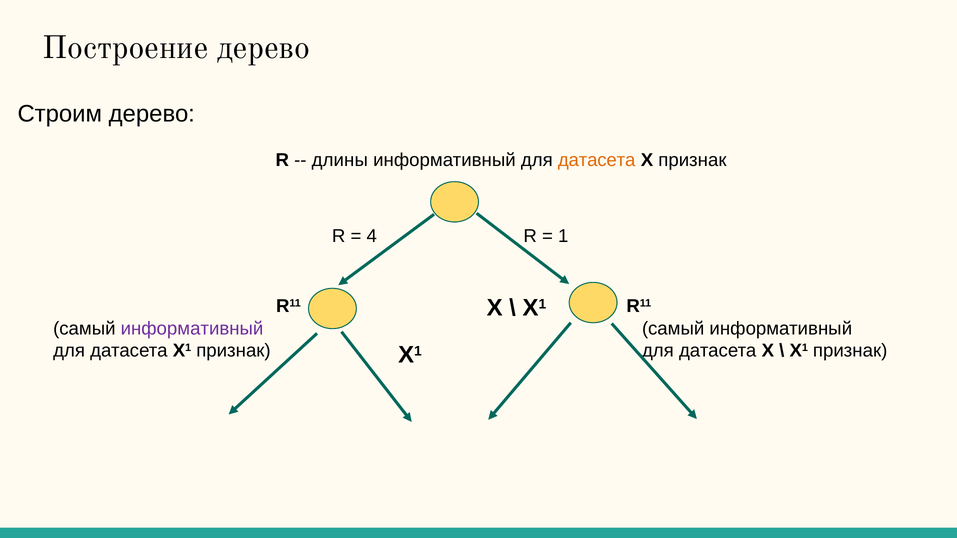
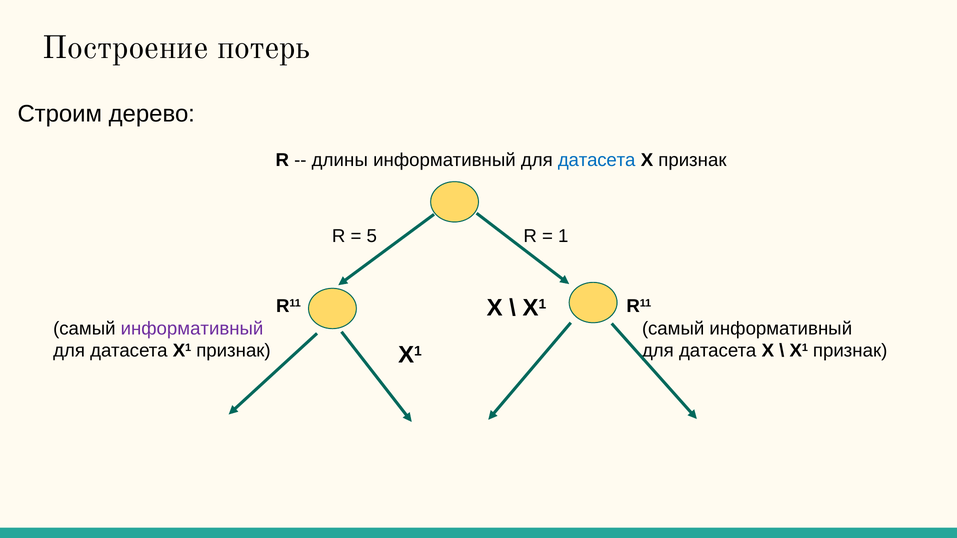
Построение дерево: дерево -> потерь (264, 48)
датасета colour: orange -> blue (597, 160)
4: 4 -> 5 (372, 236)
